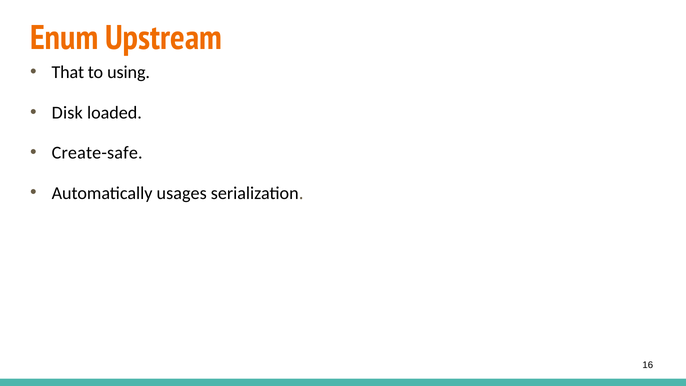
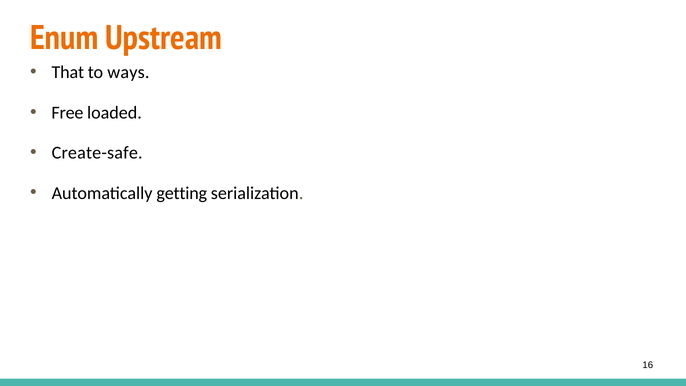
using: using -> ways (128, 72)
Disk: Disk -> Free (67, 113)
usages: usages -> getting (182, 193)
